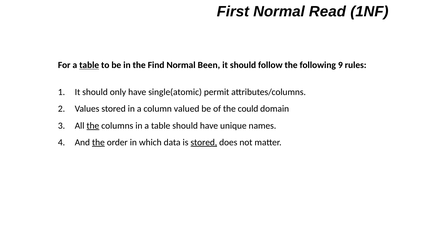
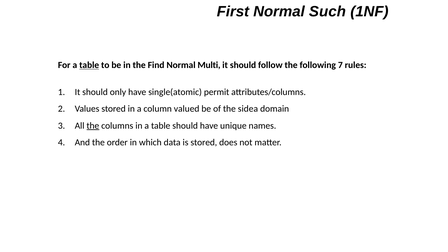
Read: Read -> Such (327, 12)
Been: Been -> Multi (209, 65)
9: 9 -> 7 (340, 65)
could: could -> sidea (248, 109)
the underline: present -> none (98, 142)
stored underline: present -> none (204, 142)
